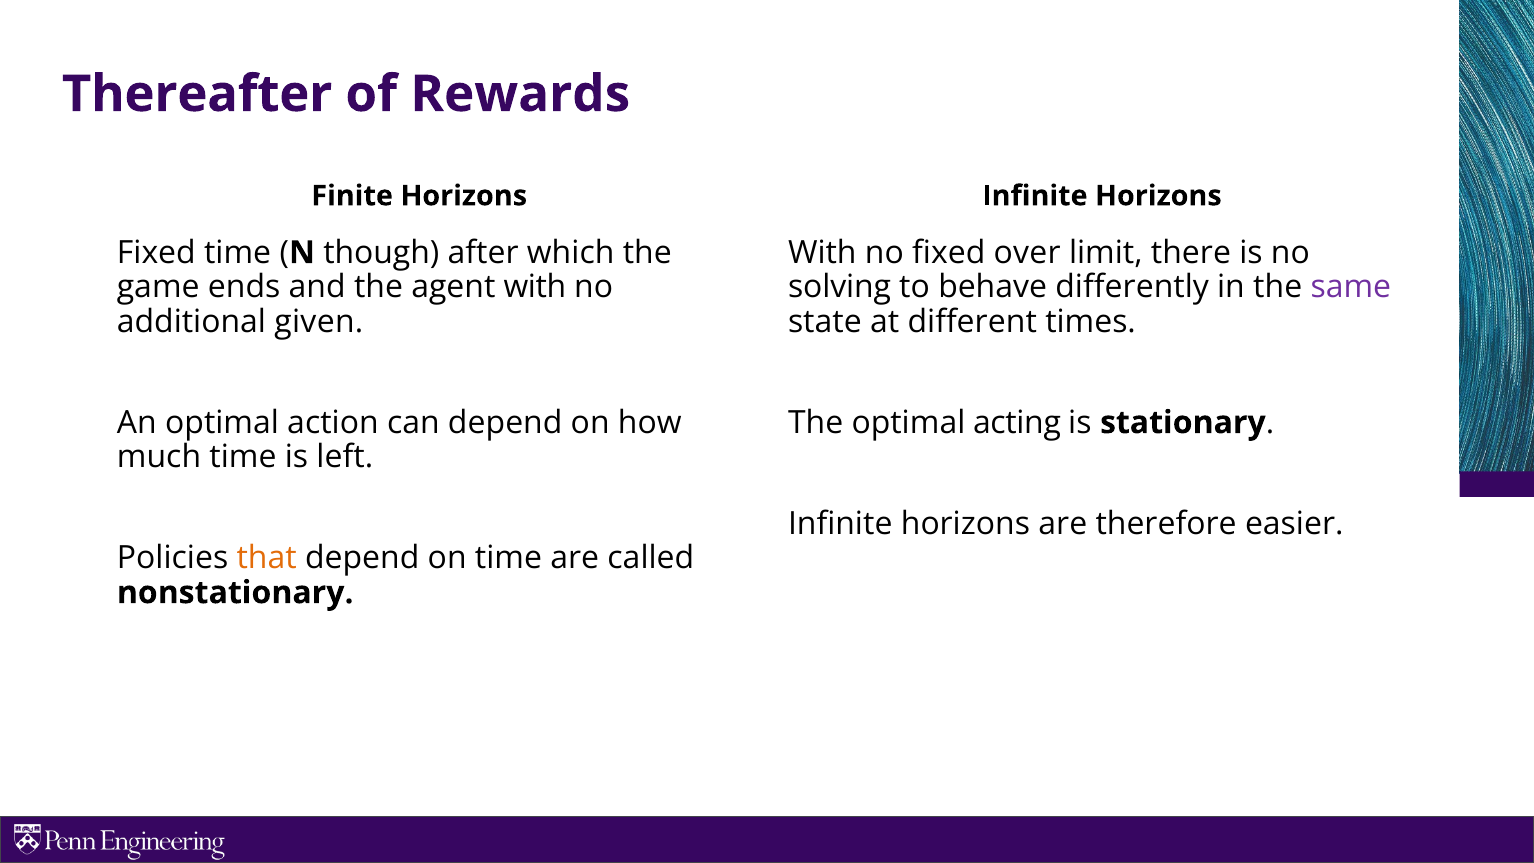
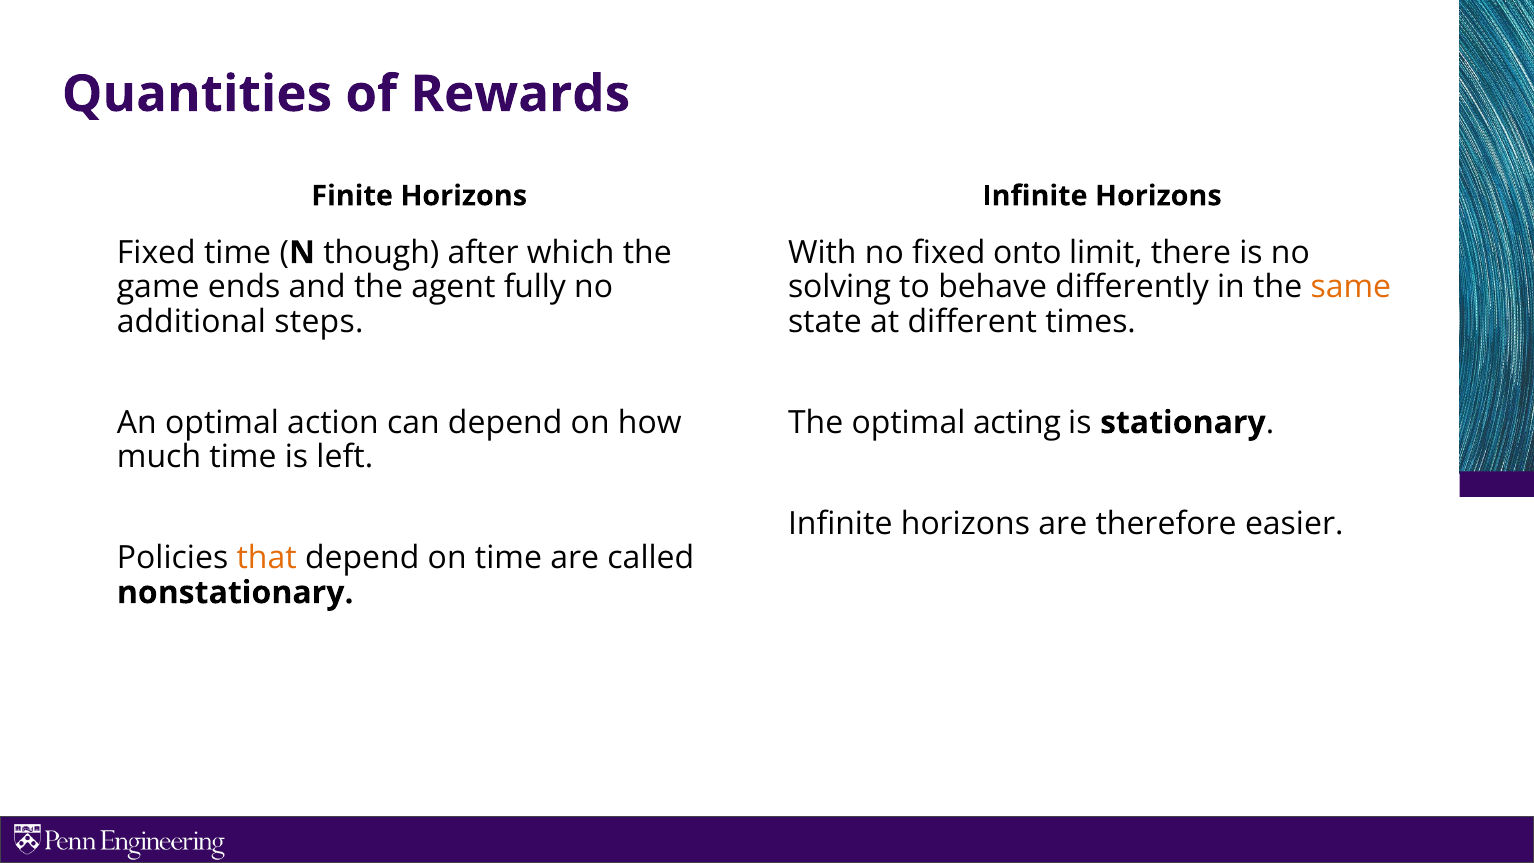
Thereafter: Thereafter -> Quantities (197, 94)
over: over -> onto (1027, 253)
agent with: with -> fully (535, 287)
same colour: purple -> orange (1351, 287)
given: given -> steps (319, 322)
